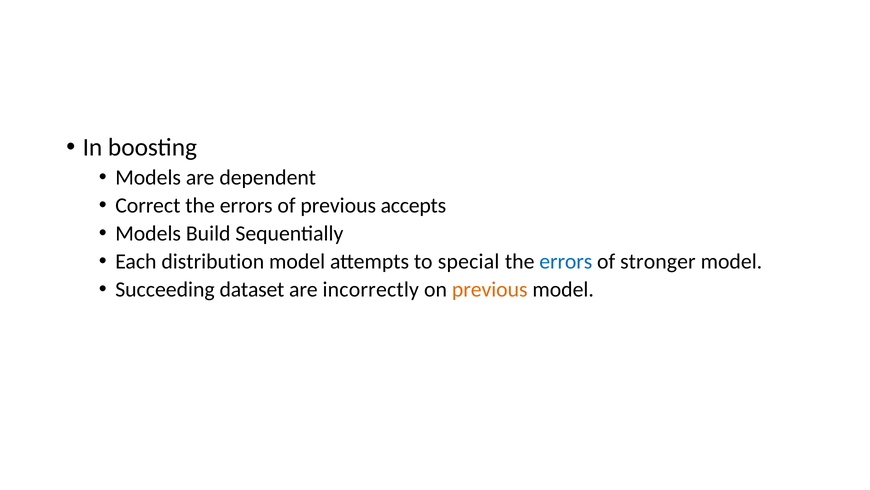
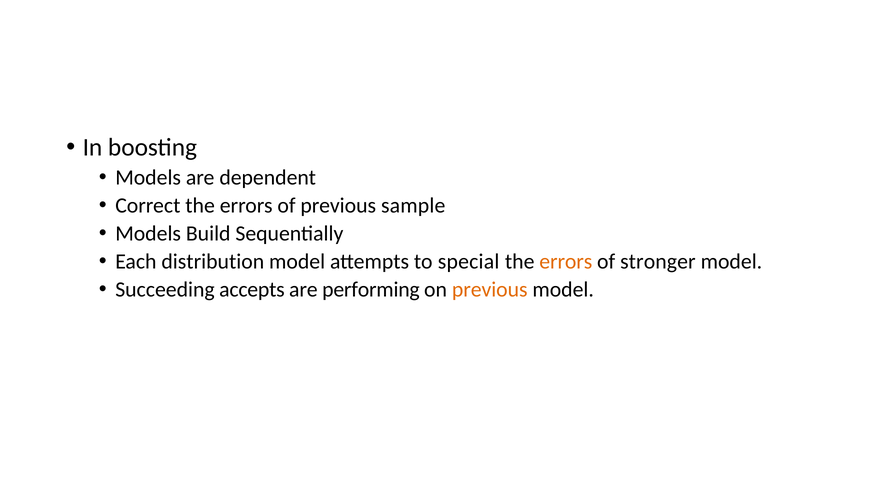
accepts: accepts -> sample (413, 205)
errors colour: blue -> orange (566, 261)
dataset: dataset -> accepts (252, 289)
incorrectly: incorrectly -> performing (371, 289)
